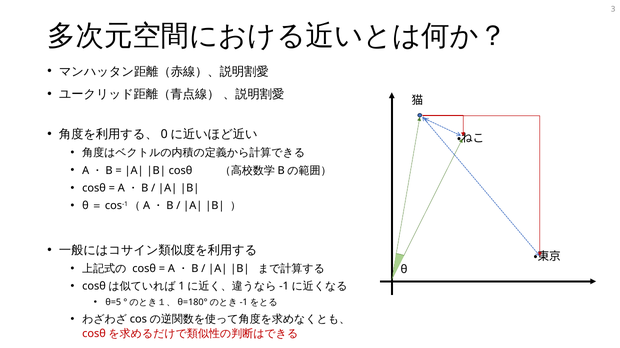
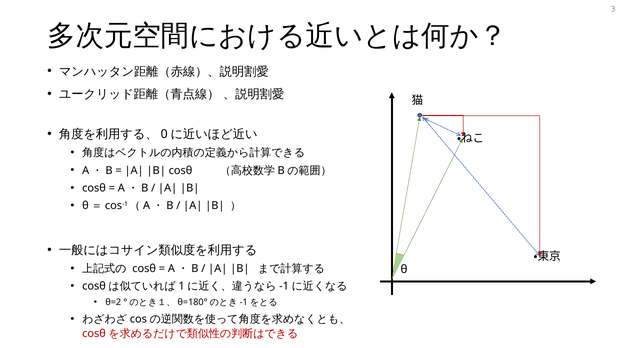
θ=5: θ=5 -> θ=2 (113, 303)
